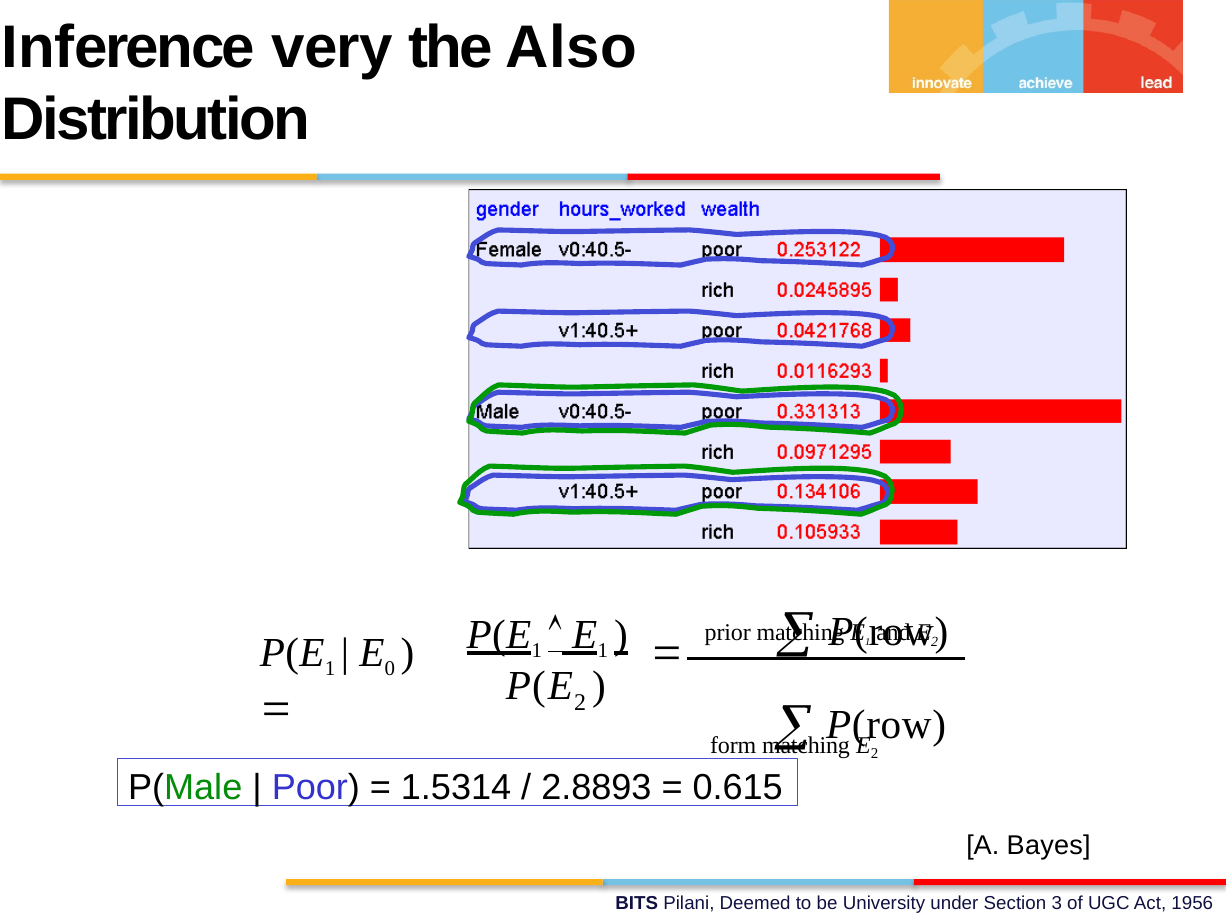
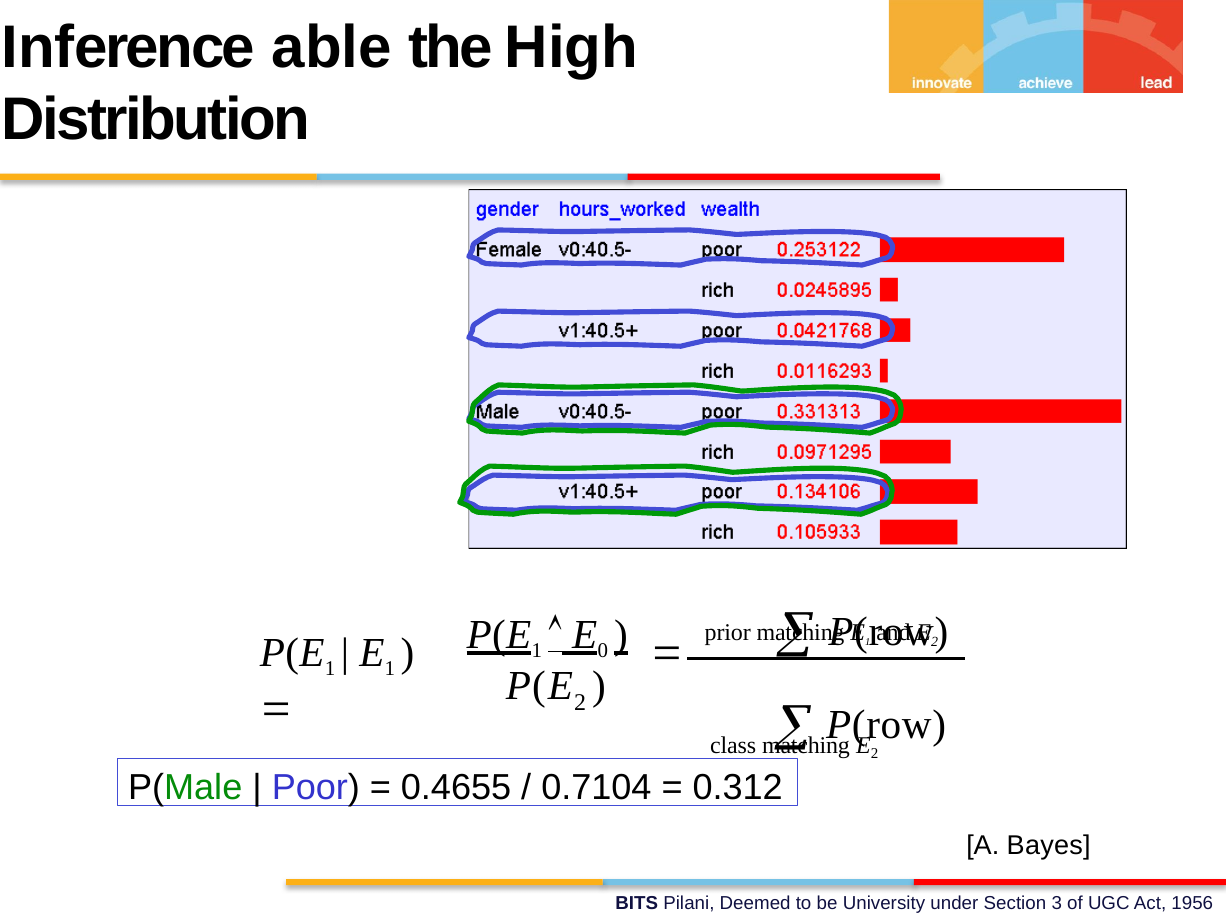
very: very -> able (332, 48)
Also: Also -> High (572, 48)
1: 1 -> 0 (603, 650)
0: 0 -> 1 (390, 668)
form: form -> class (733, 745)
1.5314: 1.5314 -> 0.4655 (456, 788)
2.8893: 2.8893 -> 0.7104 (596, 788)
0.615: 0.615 -> 0.312 (738, 788)
